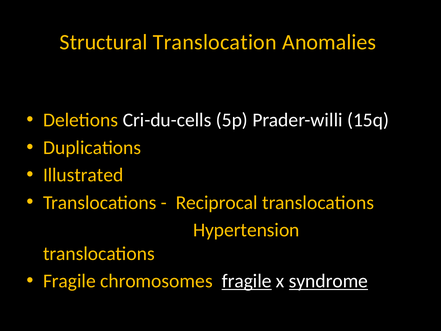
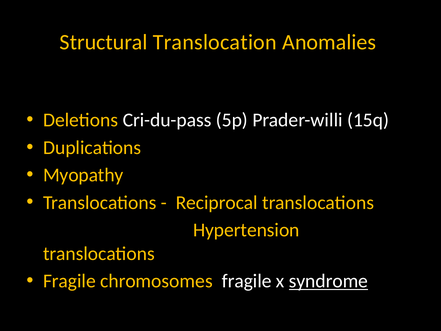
Cri-du-cells: Cri-du-cells -> Cri-du-pass (167, 120)
Illustrated: Illustrated -> Myopathy (83, 175)
fragile underline: present -> none (247, 281)
